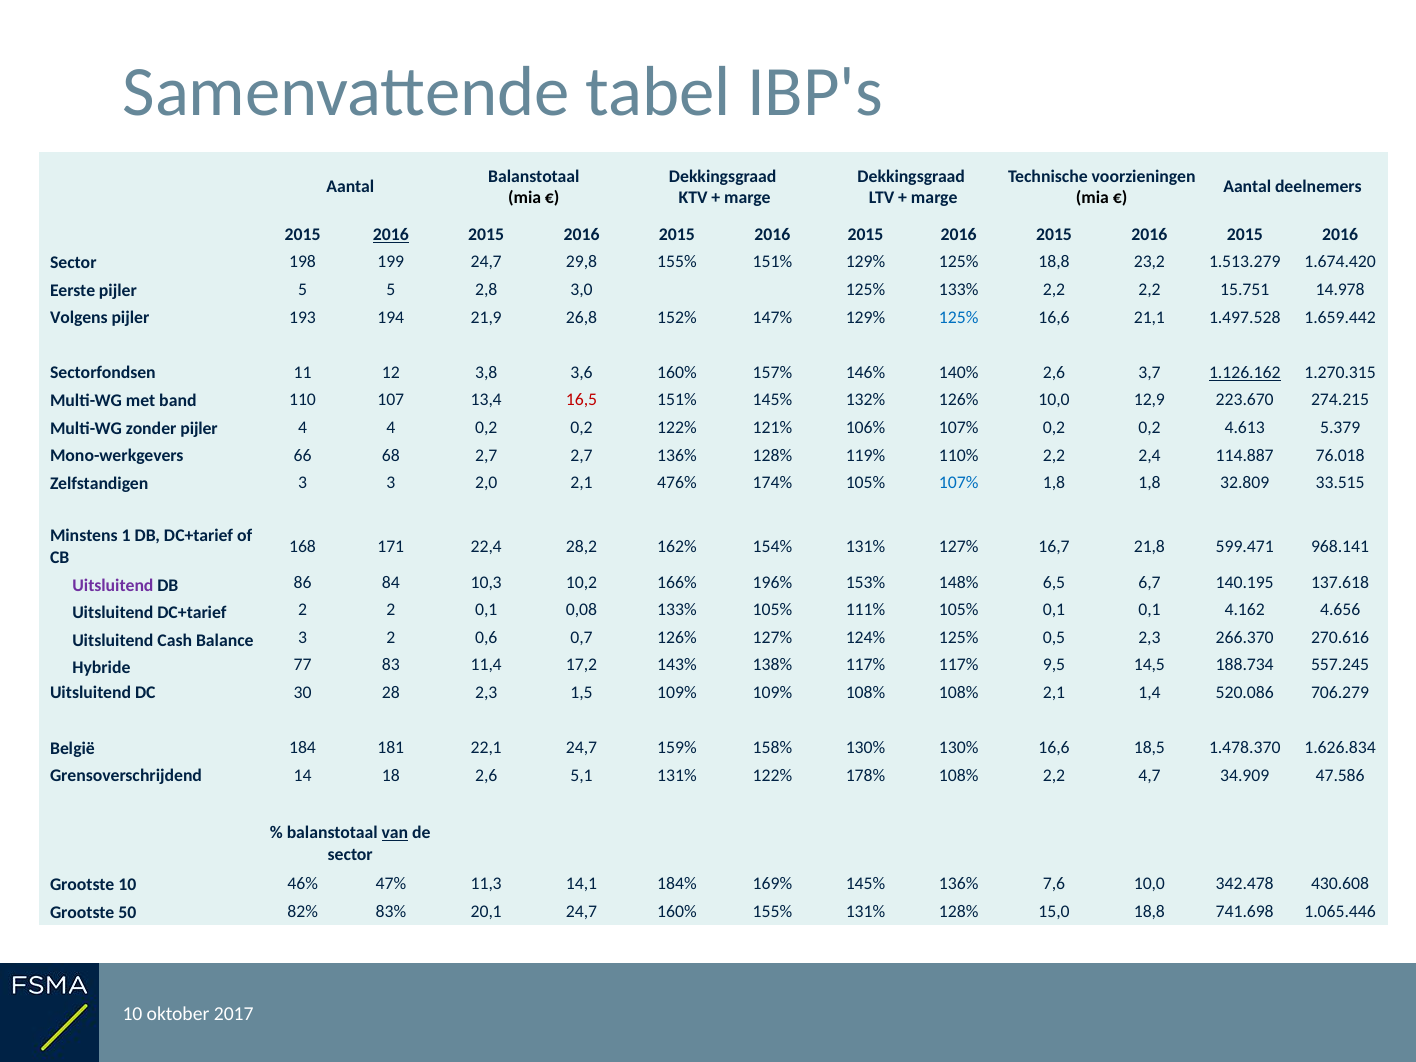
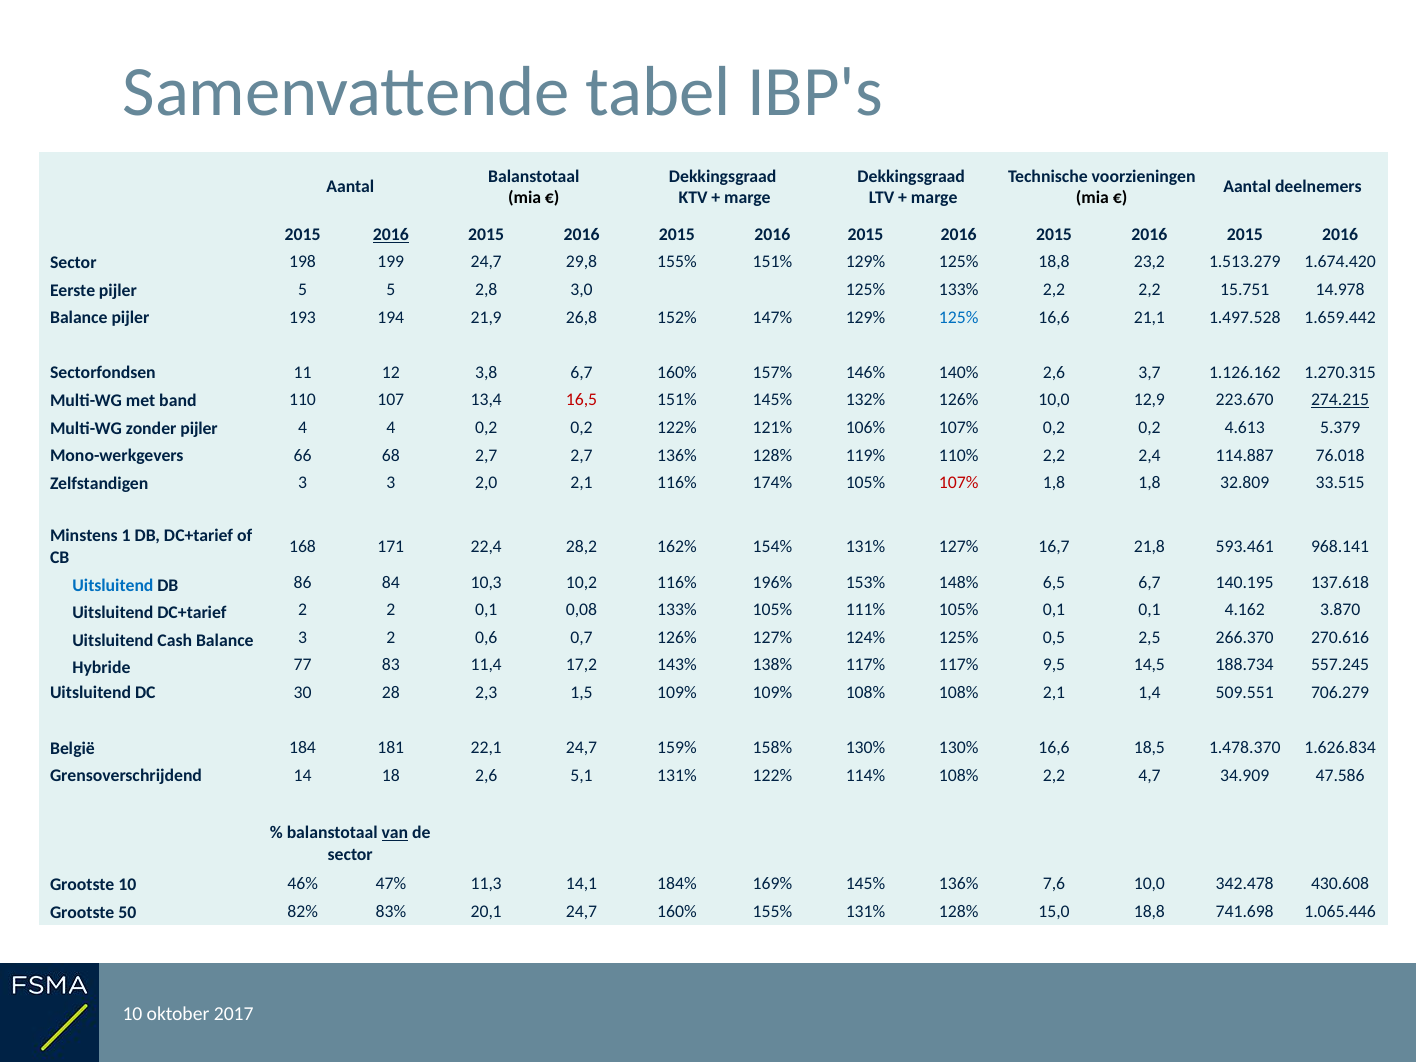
Volgens: Volgens -> Balance (79, 318)
3,8 3,6: 3,6 -> 6,7 (582, 373)
1.126.162 underline: present -> none (1245, 373)
274.215 underline: none -> present (1340, 400)
2,1 476%: 476% -> 116% (677, 483)
107% colour: blue -> red (959, 483)
599.471: 599.471 -> 593.461 (1245, 546)
Uitsluitend colour: purple -> blue (113, 585)
10,2 166%: 166% -> 116% (677, 582)
4.656: 4.656 -> 3.870 (1340, 610)
0,5 2,3: 2,3 -> 2,5 (1149, 637)
520.086: 520.086 -> 509.551 (1245, 693)
178%: 178% -> 114% (866, 775)
